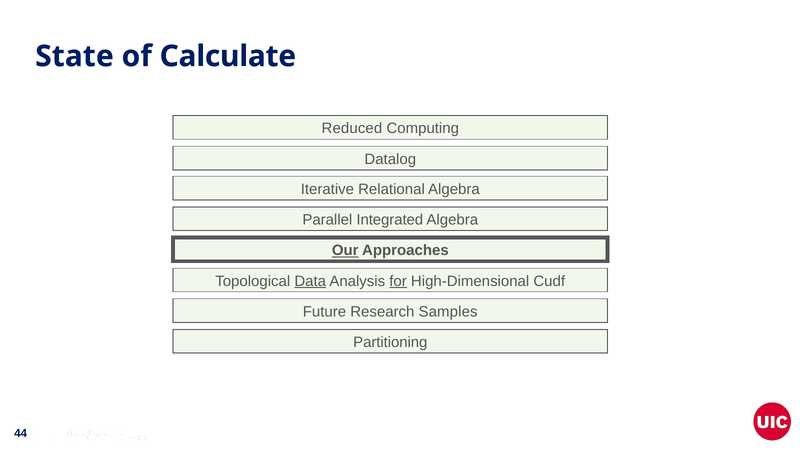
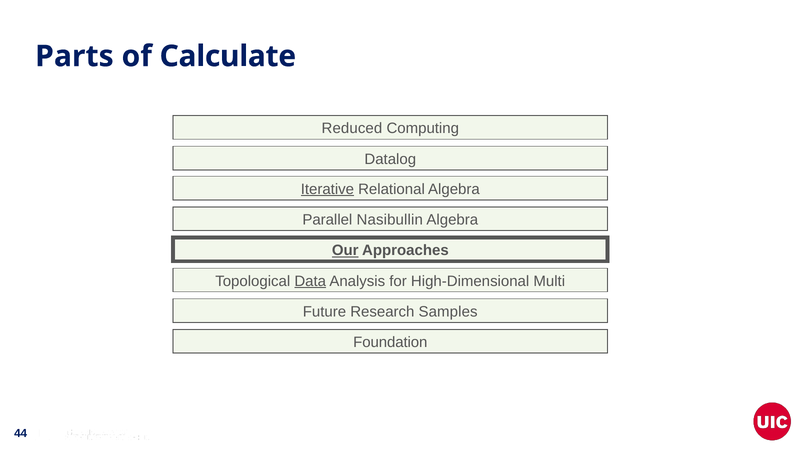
State: State -> Parts (74, 56)
Iterative underline: none -> present (327, 189)
Integrated: Integrated -> Nasibullin (390, 220)
for underline: present -> none (398, 281)
Cudf: Cudf -> Multi (549, 281)
Partitioning: Partitioning -> Foundation (390, 342)
